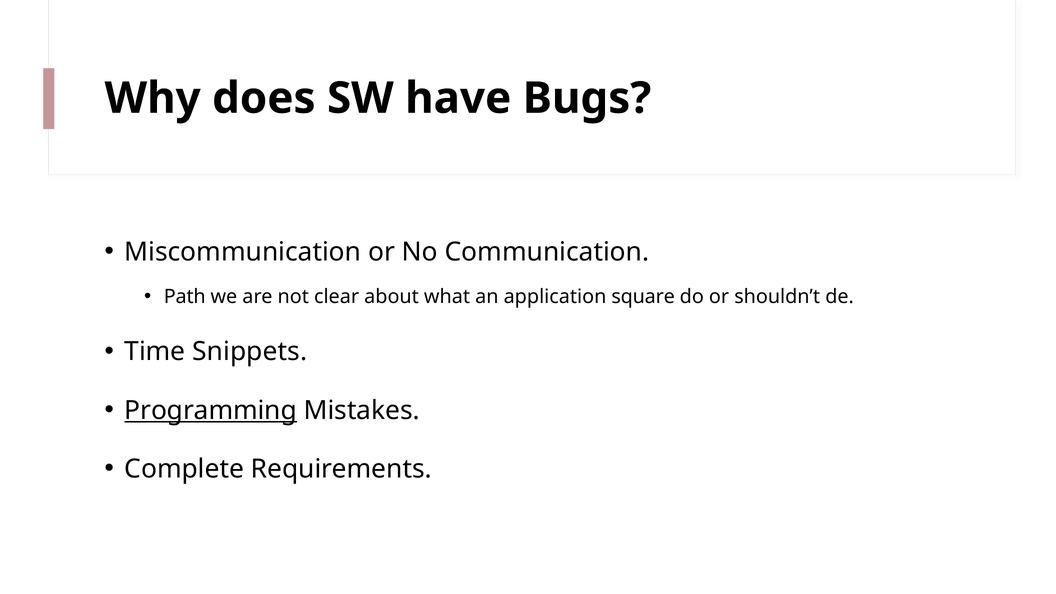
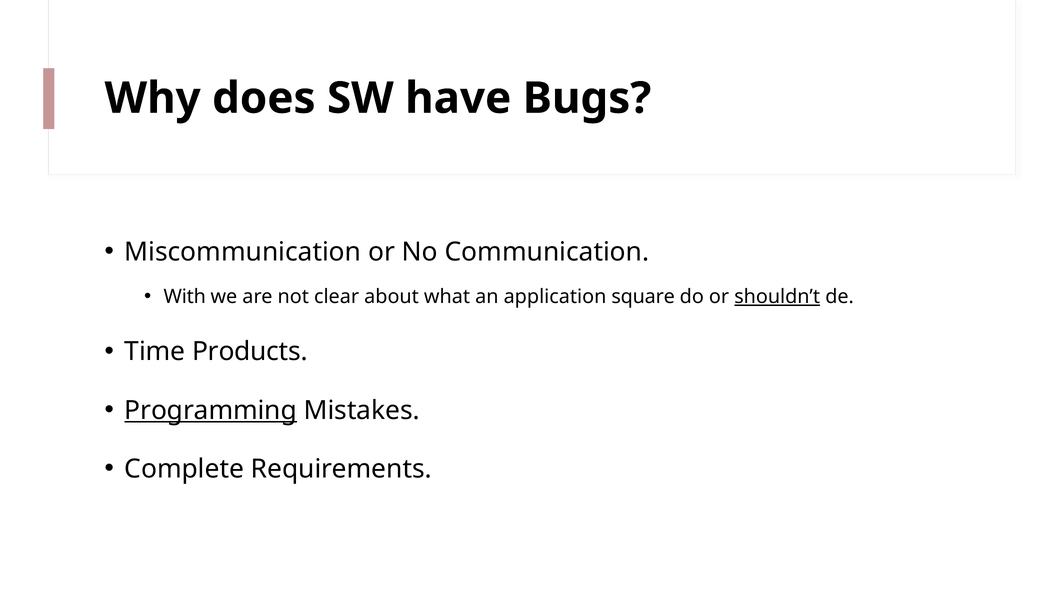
Path: Path -> With (185, 297)
shouldn’t underline: none -> present (777, 297)
Snippets: Snippets -> Products (250, 352)
